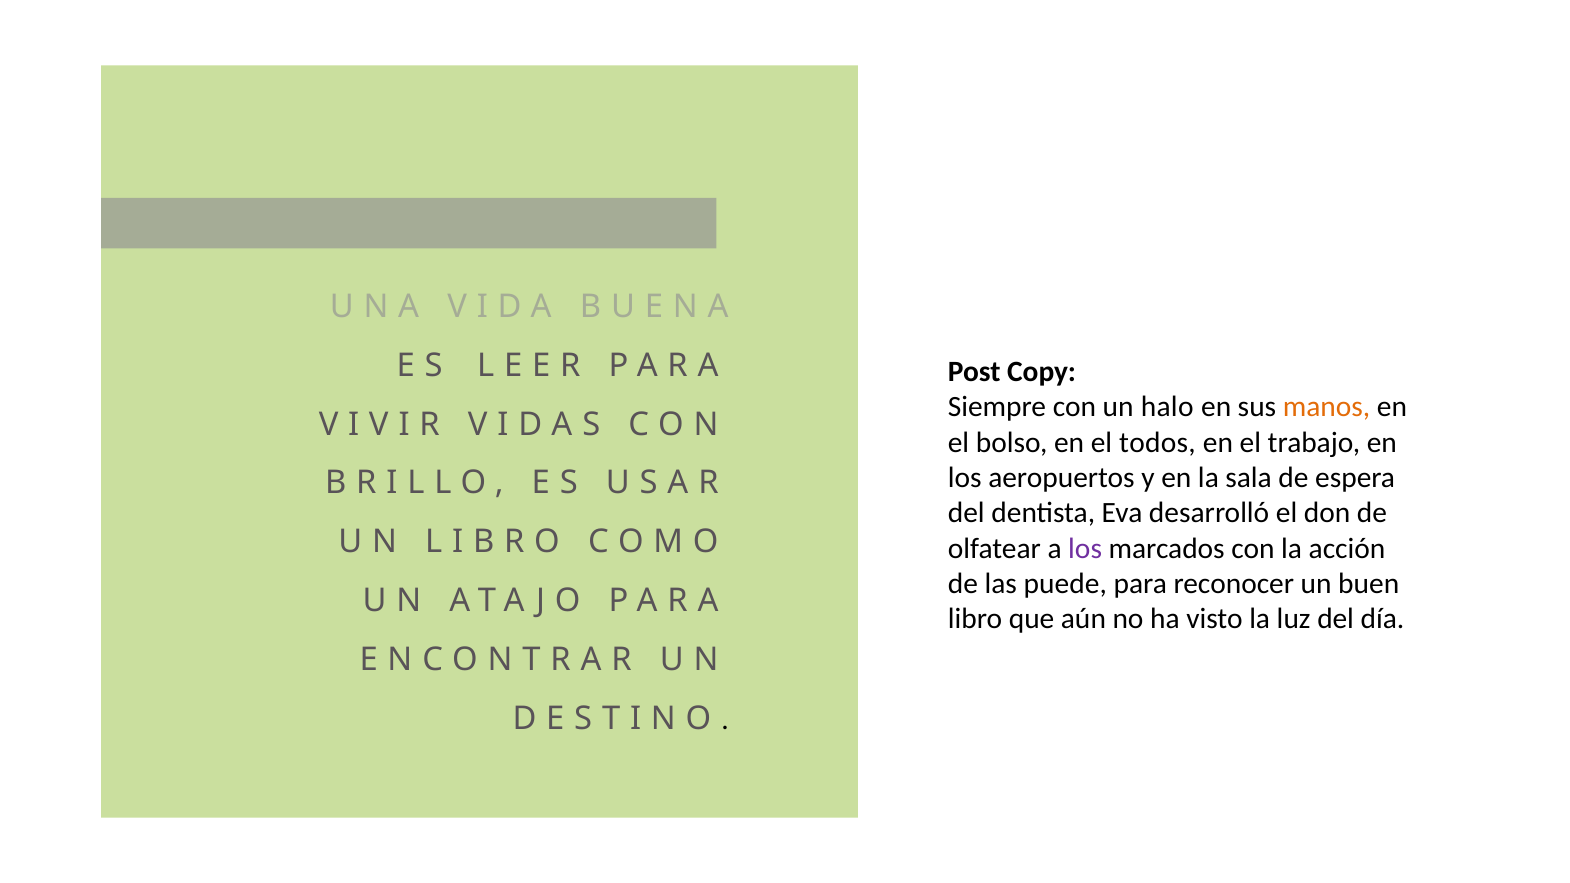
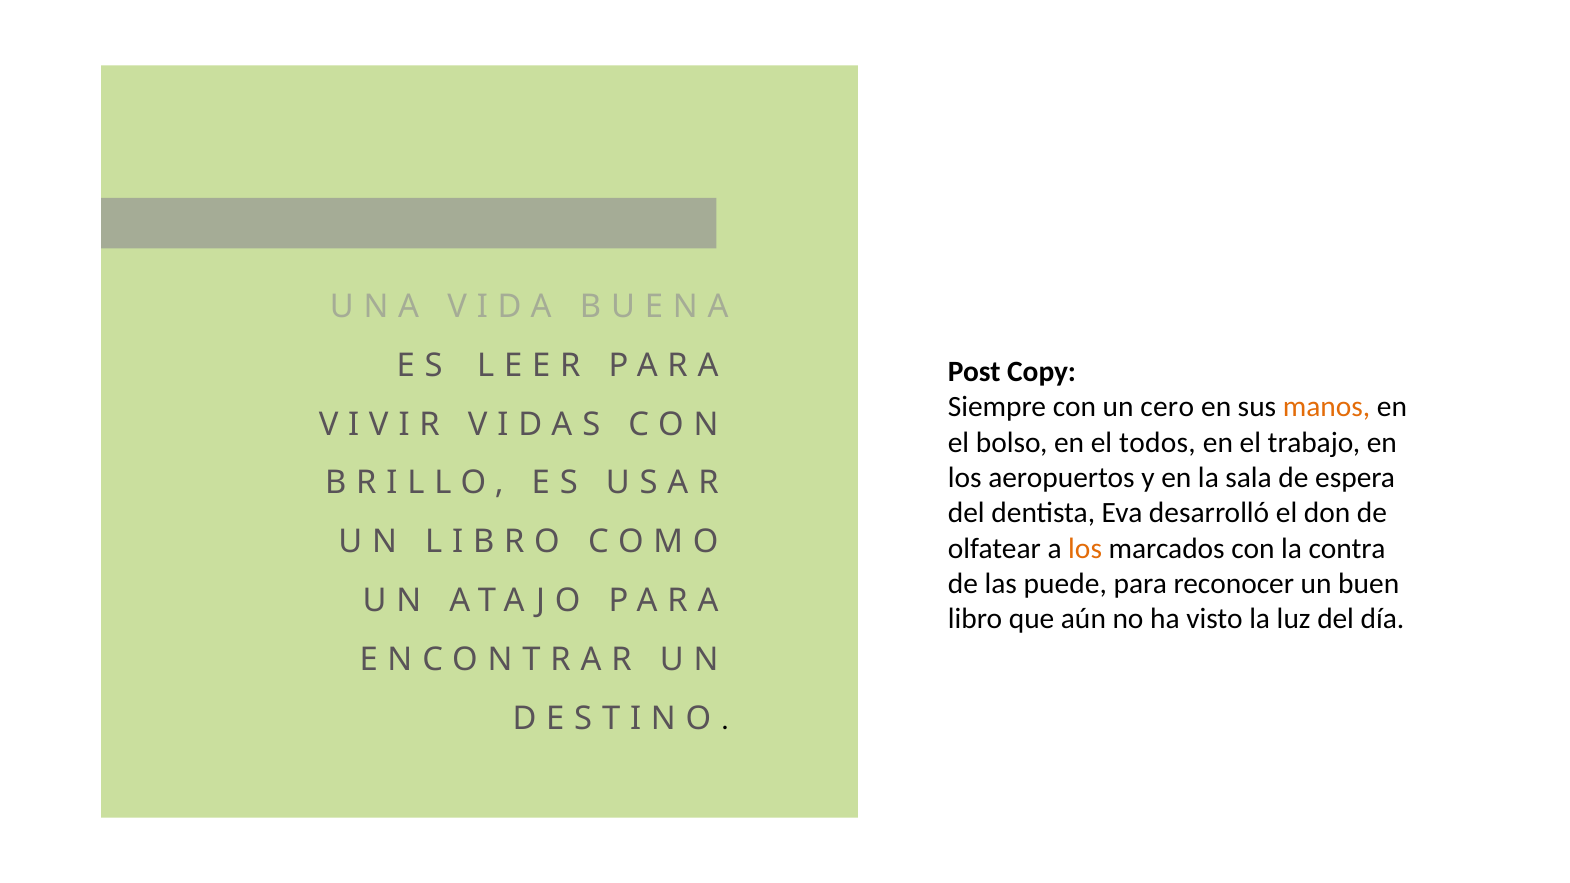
halo: halo -> cero (1167, 407)
los colour: purple -> orange (1085, 549)
acción: acción -> contra (1347, 549)
